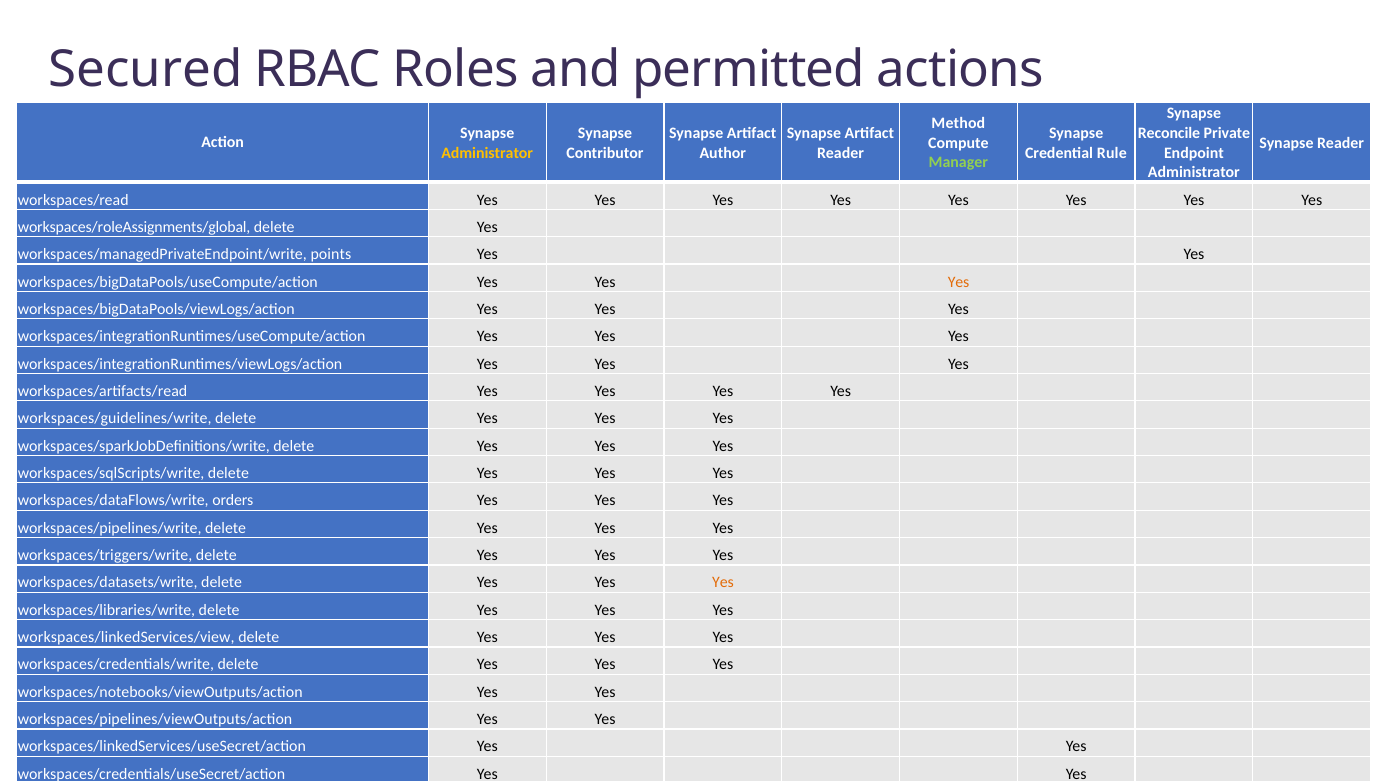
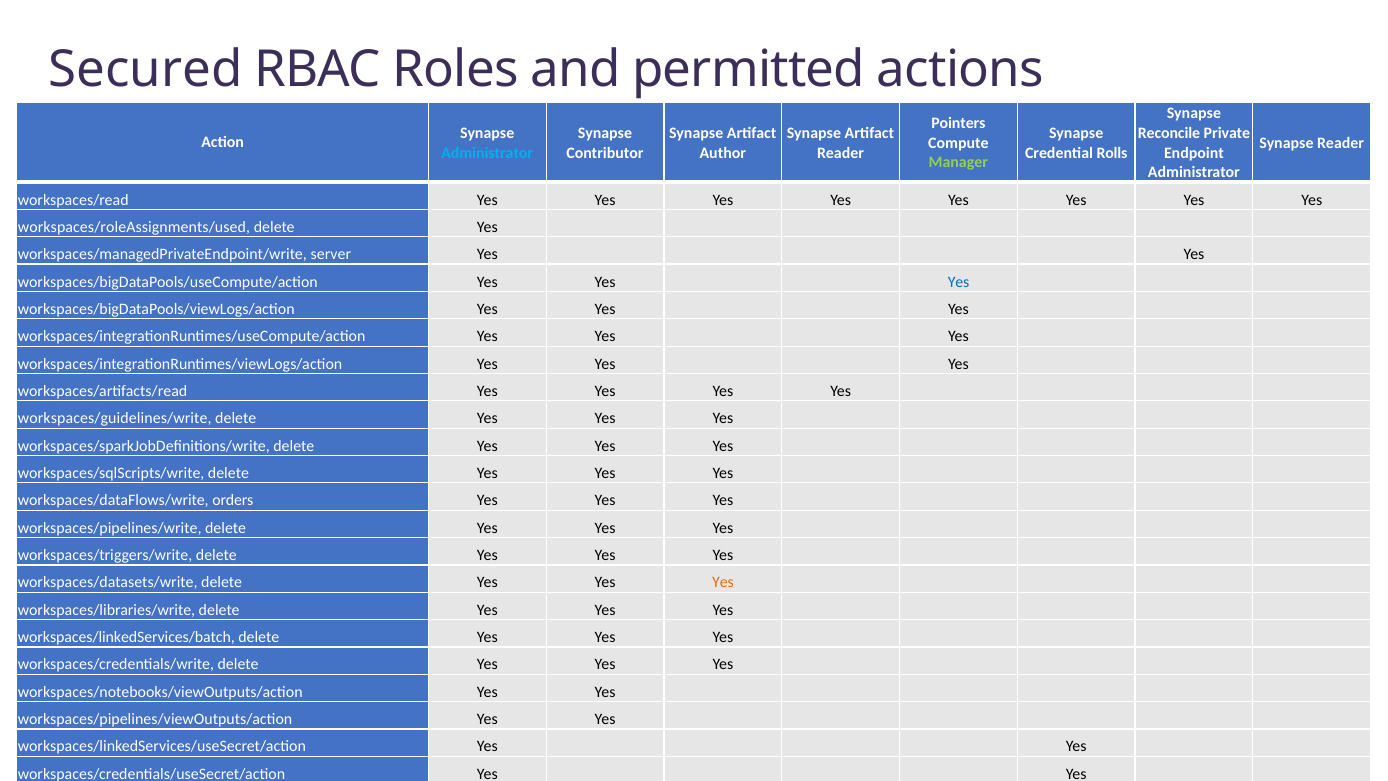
Method: Method -> Pointers (958, 123)
Administrator colour: yellow -> light blue (487, 153)
Rule: Rule -> Rolls (1112, 153)
workspaces/roleAssignments/global: workspaces/roleAssignments/global -> workspaces/roleAssignments/used (134, 227)
points: points -> server (331, 254)
Yes colour: orange -> blue (959, 282)
workspaces/linkedServices/view: workspaces/linkedServices/view -> workspaces/linkedServices/batch (126, 637)
